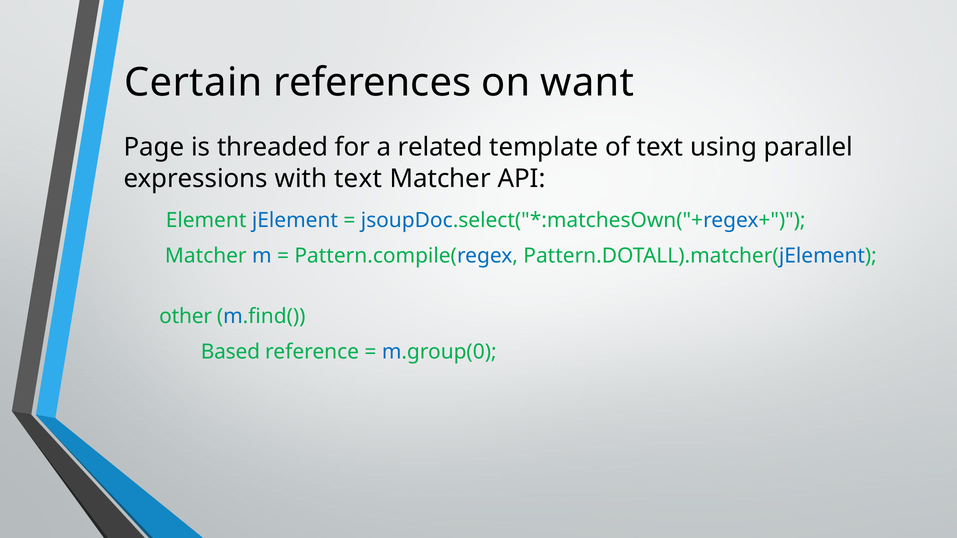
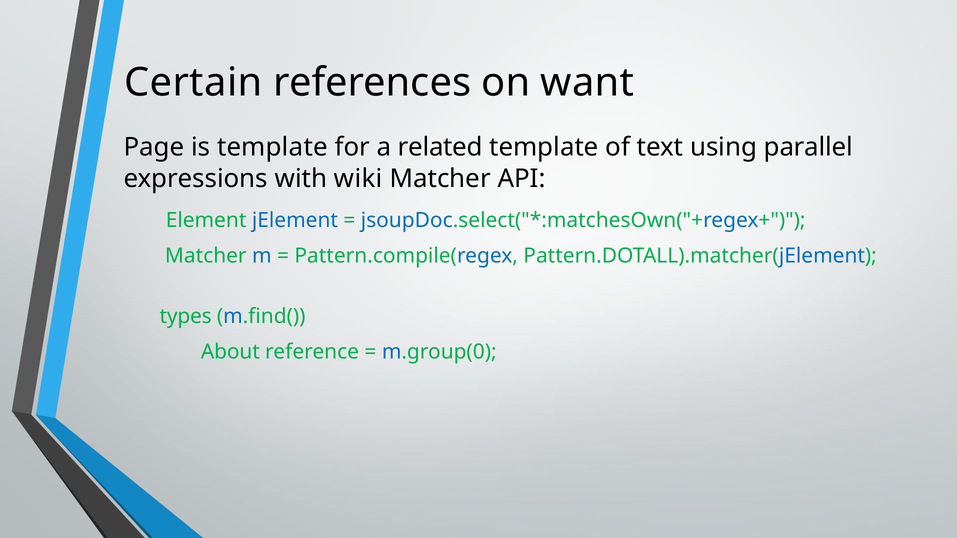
is threaded: threaded -> template (272, 148)
with text: text -> wiki (358, 179)
other: other -> types (186, 317)
Based: Based -> About (230, 352)
